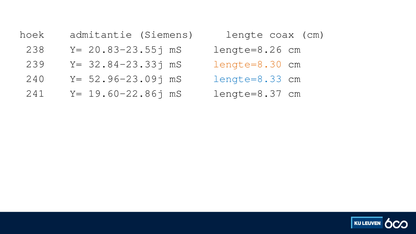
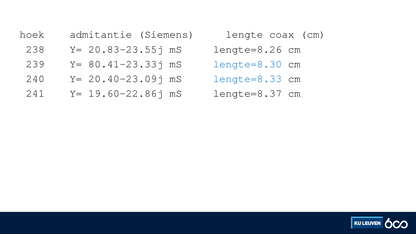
32.84-23.33j: 32.84-23.33j -> 80.41-23.33j (126, 64)
lengte=8.30 colour: orange -> blue (247, 64)
52.96-23.09j: 52.96-23.09j -> 20.40-23.09j (126, 79)
